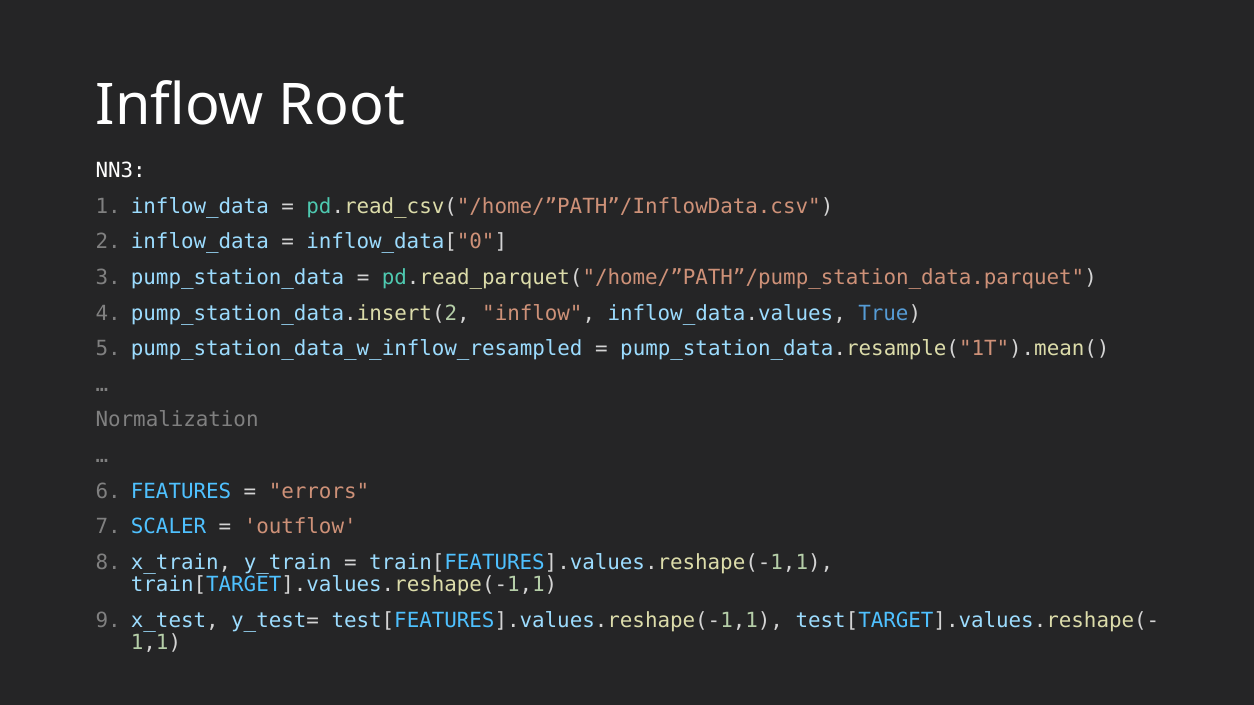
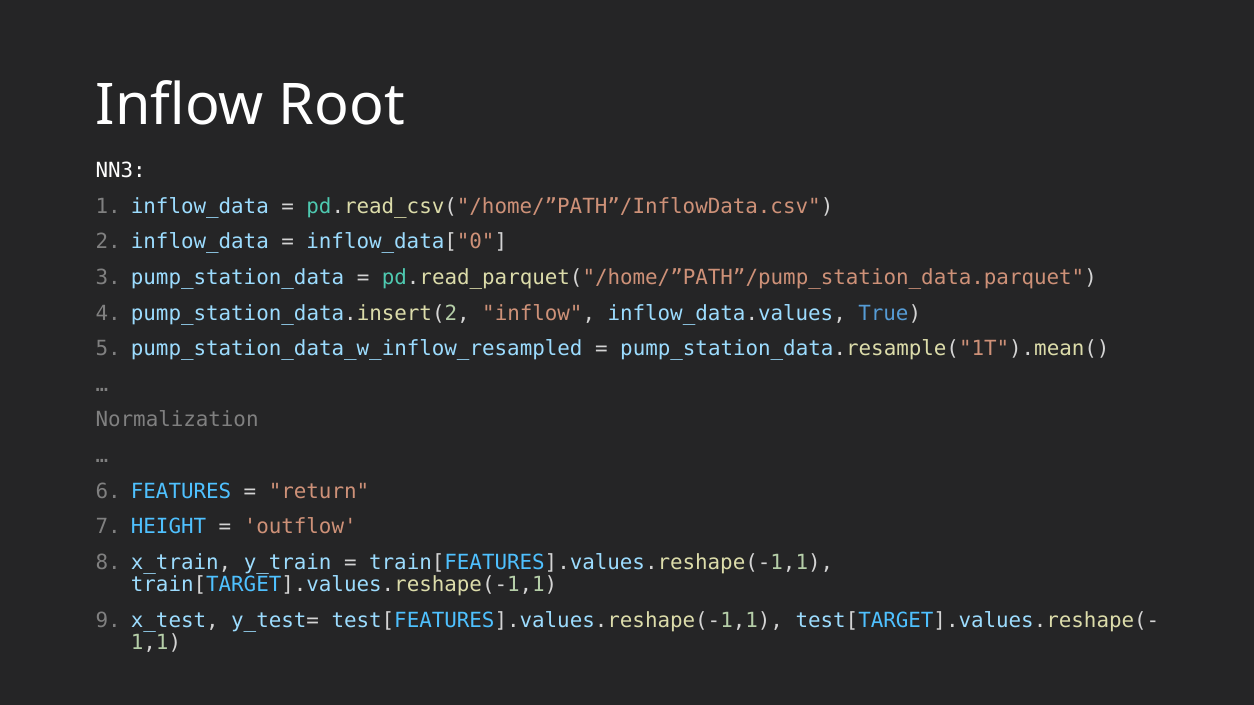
errors: errors -> return (319, 491)
SCALER: SCALER -> HEIGHT (169, 527)
